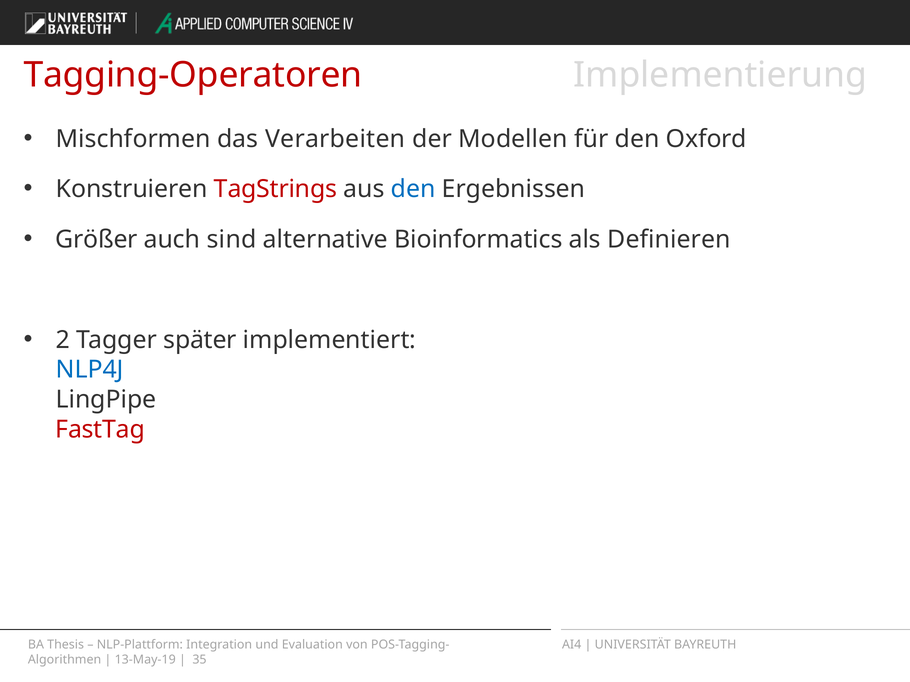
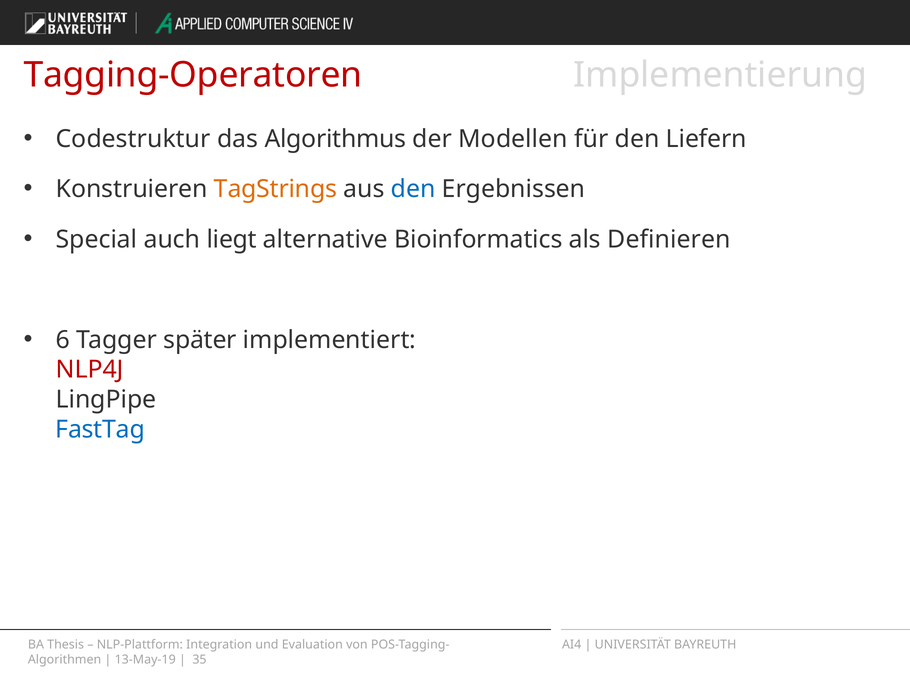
Mischformen: Mischformen -> Codestruktur (133, 139)
Verarbeiten: Verarbeiten -> Algorithmus (335, 139)
Oxford: Oxford -> Liefern (706, 139)
TagStrings colour: red -> orange (275, 189)
Größer: Größer -> Special (96, 240)
sind: sind -> liegt (232, 240)
2: 2 -> 6 (63, 340)
NLP4J colour: blue -> red (90, 370)
FastTag colour: red -> blue (100, 430)
